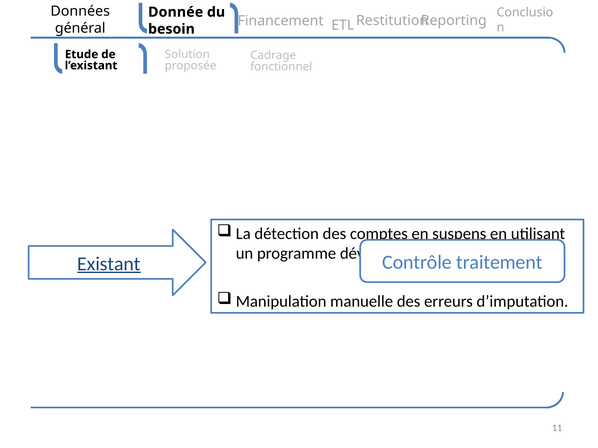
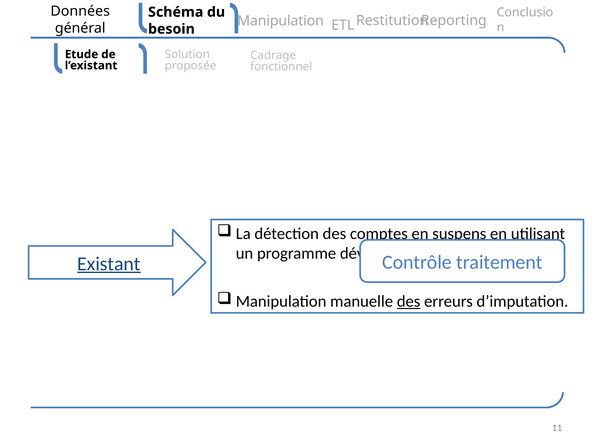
Donnée: Donnée -> Schéma (176, 12)
Financement: Financement -> Manipulation (281, 21)
des underline: none -> present (409, 302)
